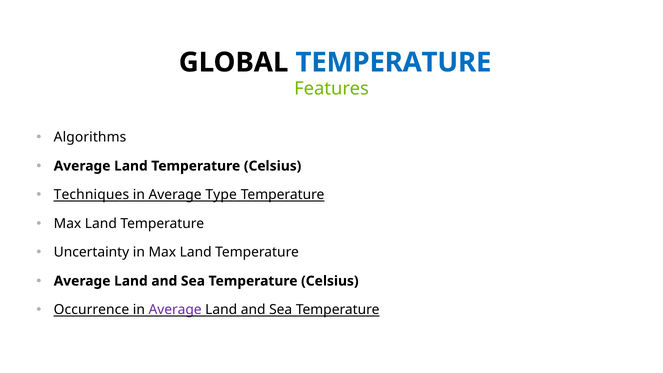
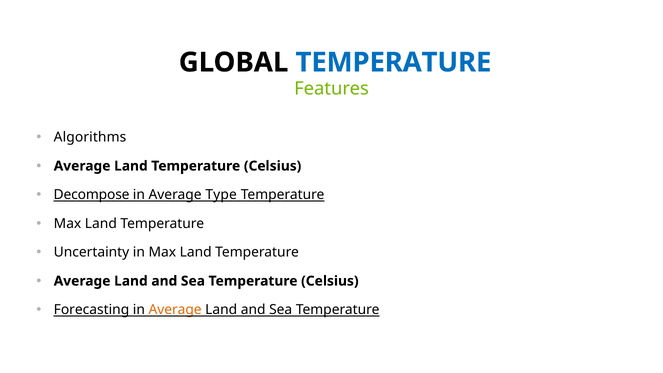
Techniques: Techniques -> Decompose (92, 195)
Occurrence: Occurrence -> Forecasting (91, 310)
Average colour: purple -> orange (175, 310)
